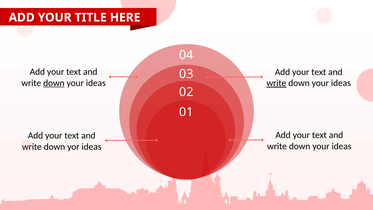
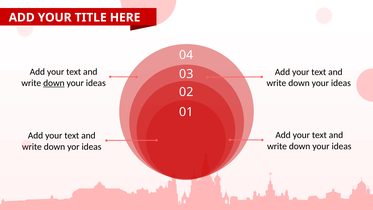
write underline: present -> none (276, 83)
